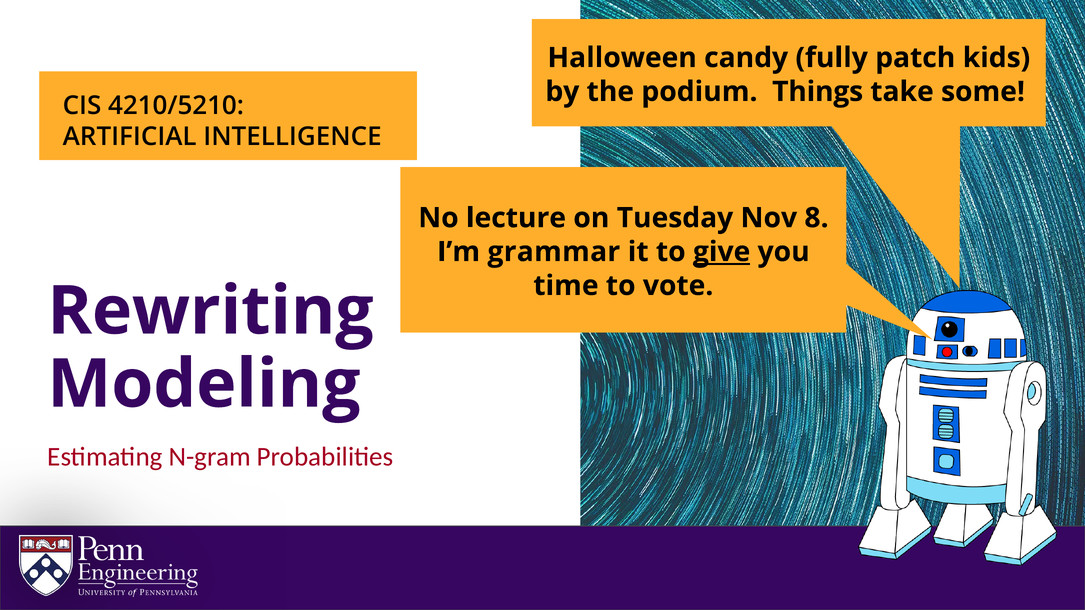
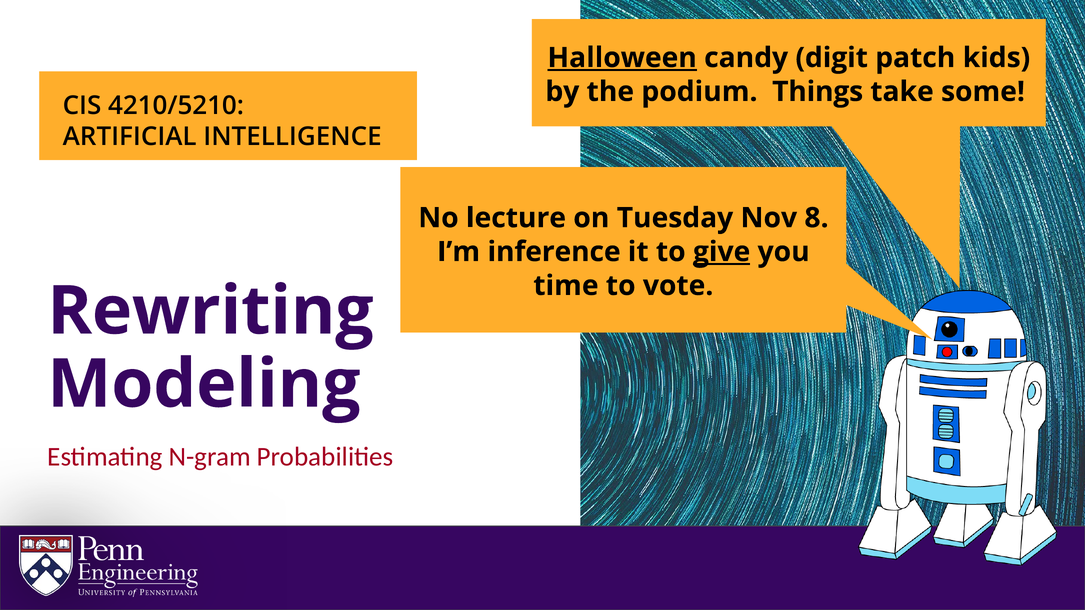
Halloween underline: none -> present (622, 58)
fully: fully -> digit (832, 58)
grammar: grammar -> inference (554, 252)
